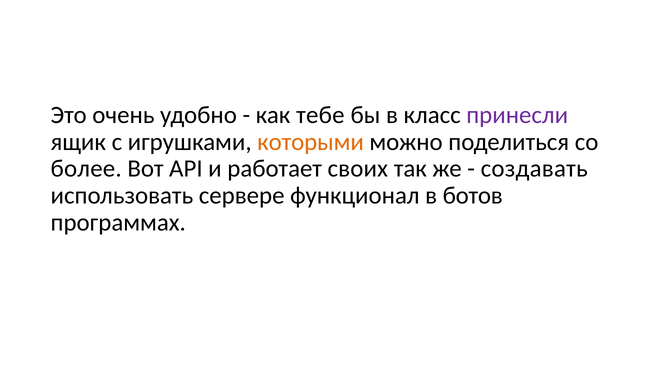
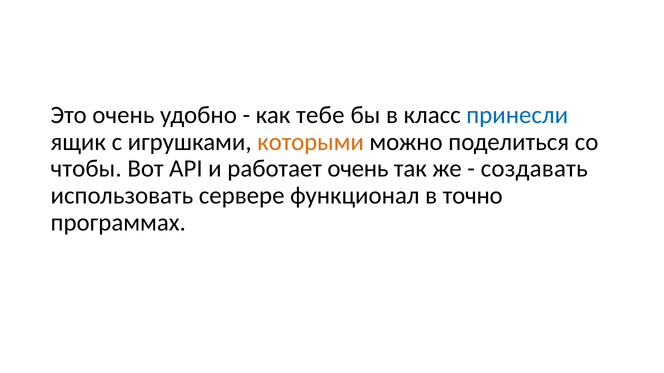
принесли colour: purple -> blue (517, 115)
более: более -> чтобы (86, 169)
работает своих: своих -> очень (358, 169)
ботов: ботов -> точно (473, 196)
